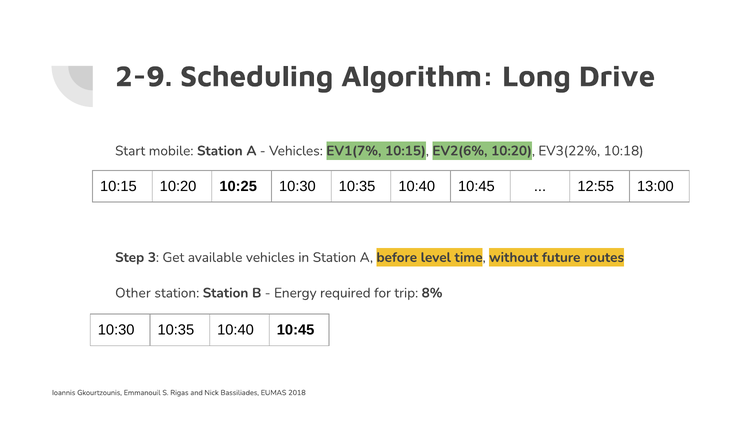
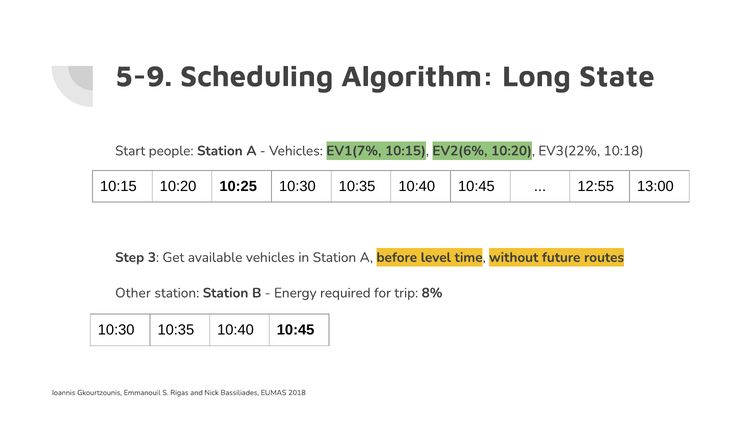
2-9: 2-9 -> 5-9 (144, 77)
Drive: Drive -> State (617, 77)
mobile: mobile -> people (171, 151)
